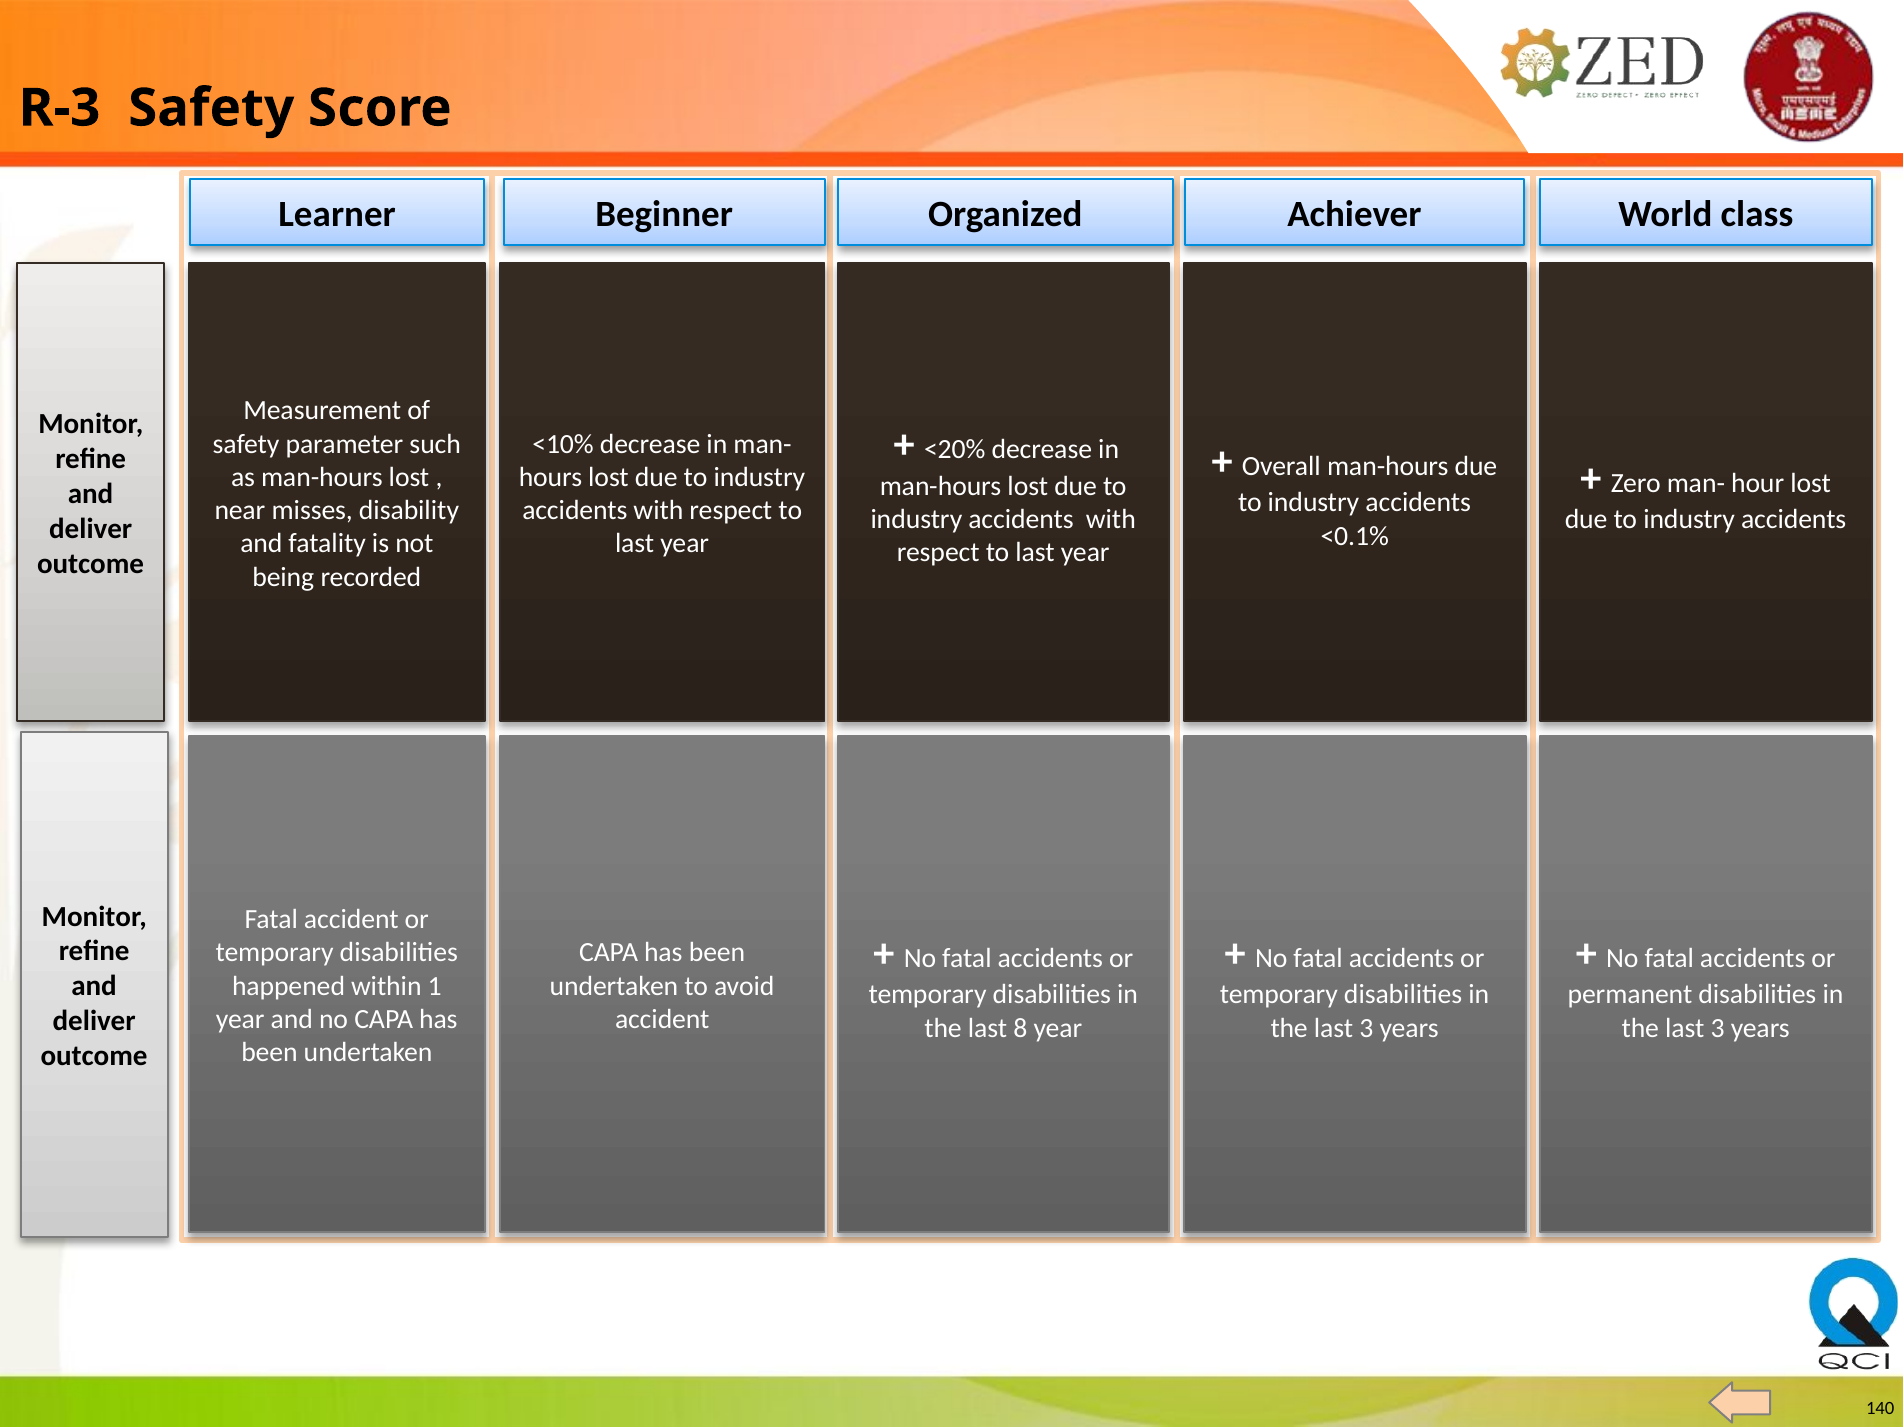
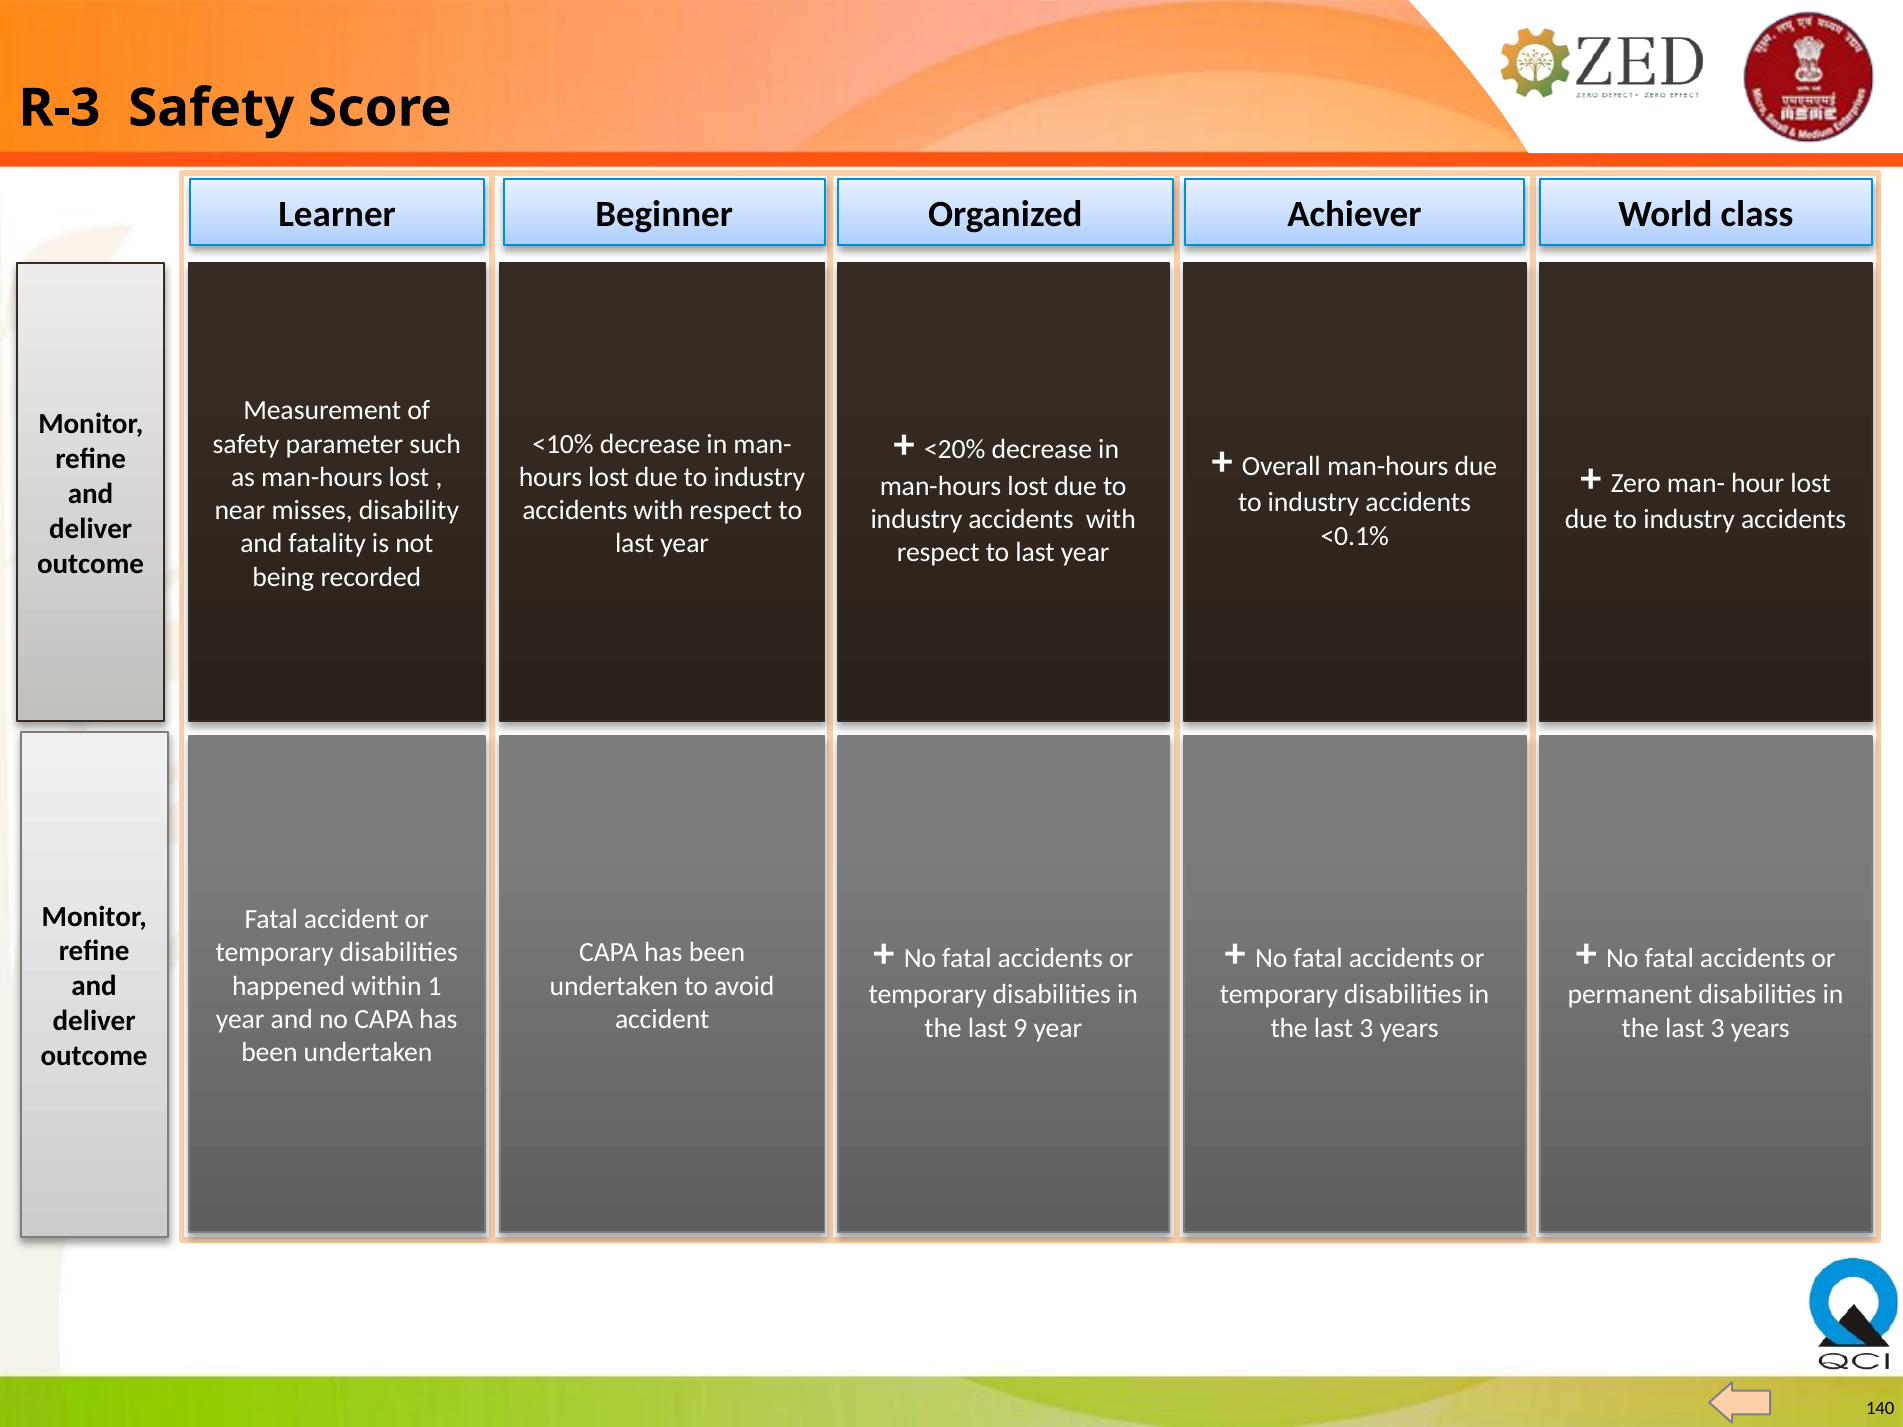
8: 8 -> 9 (1020, 1028)
